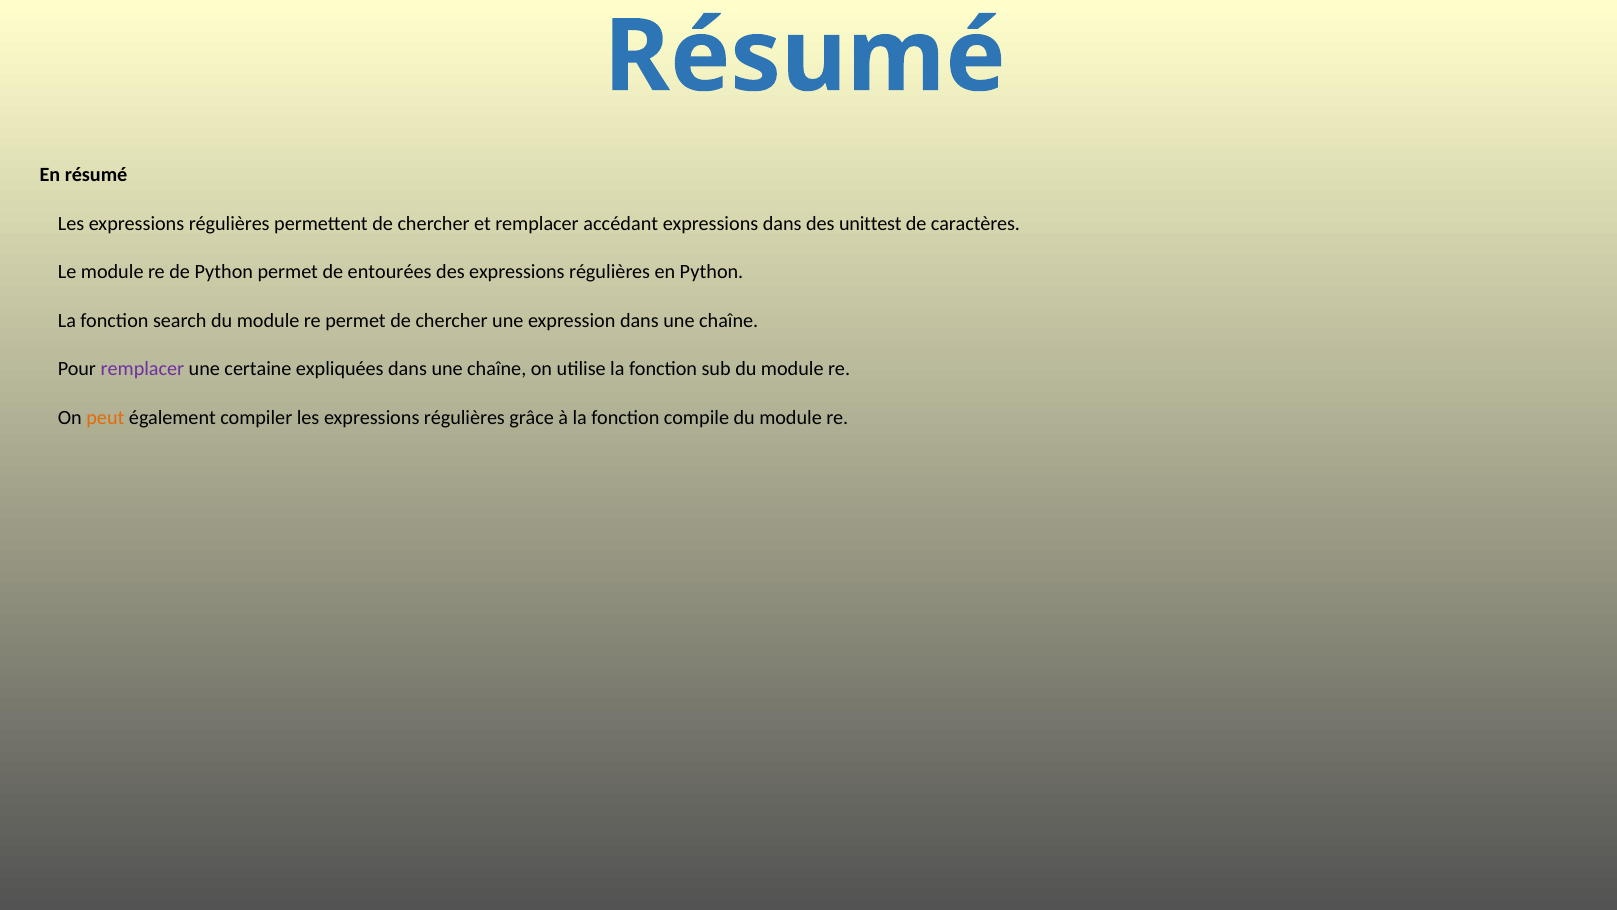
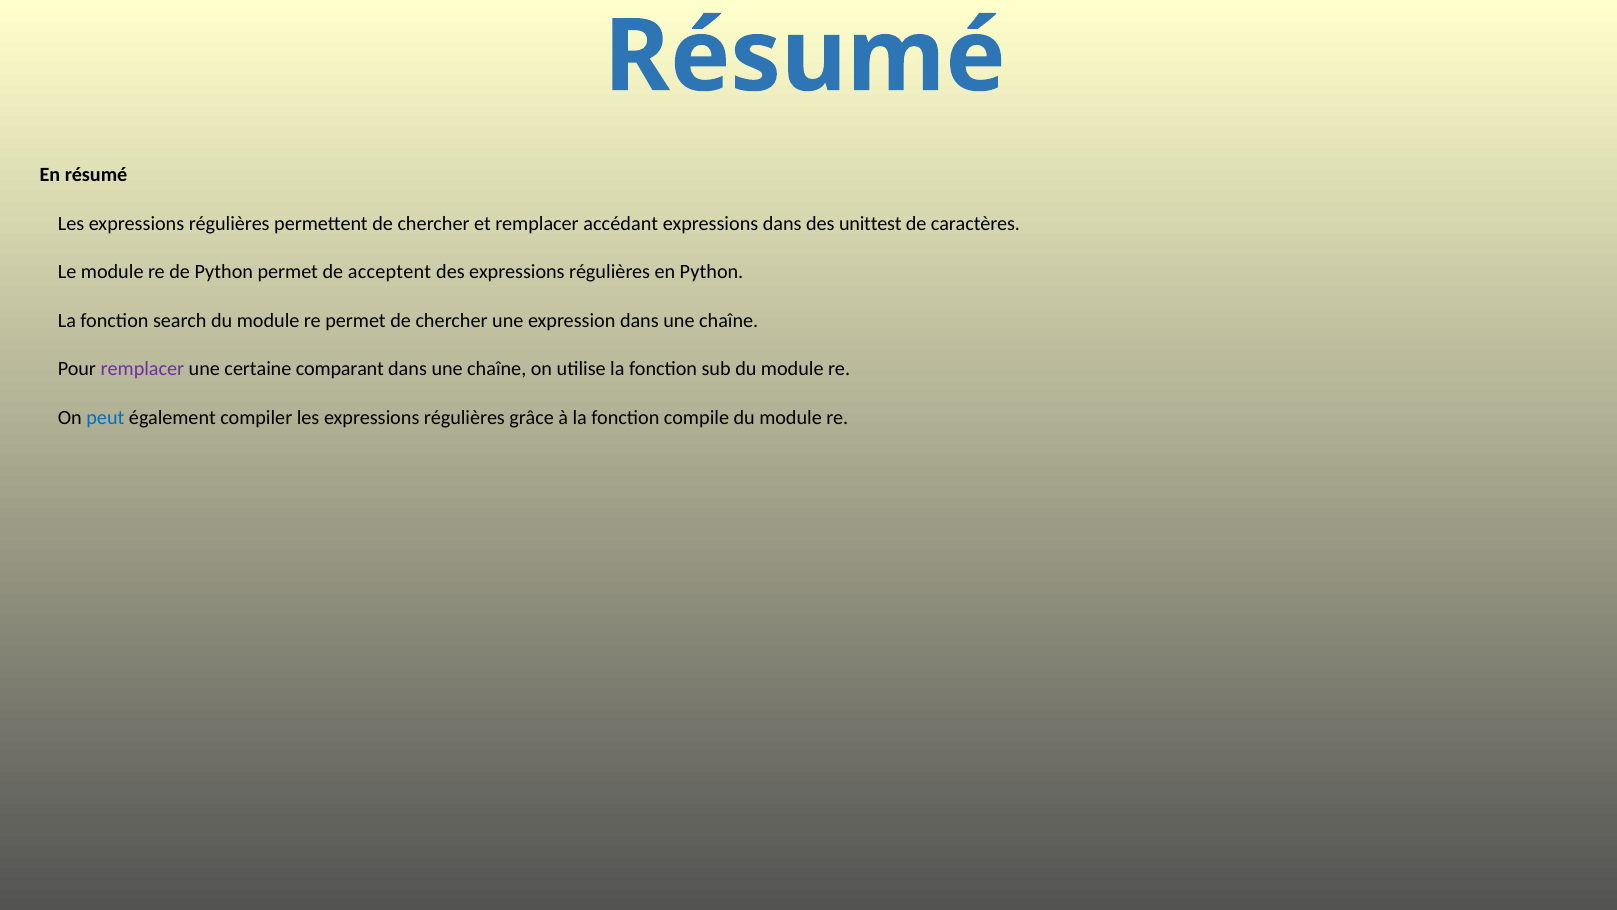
entourées: entourées -> acceptent (390, 272)
expliquées: expliquées -> comparant (340, 369)
peut colour: orange -> blue (105, 418)
